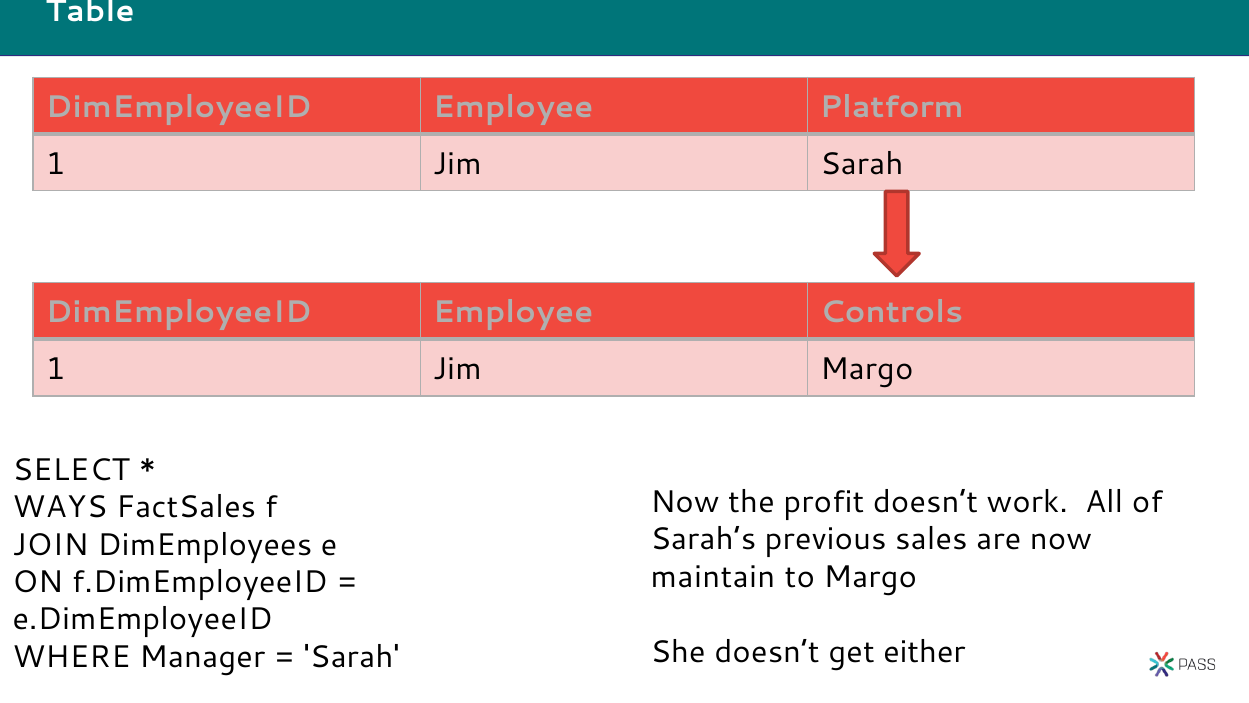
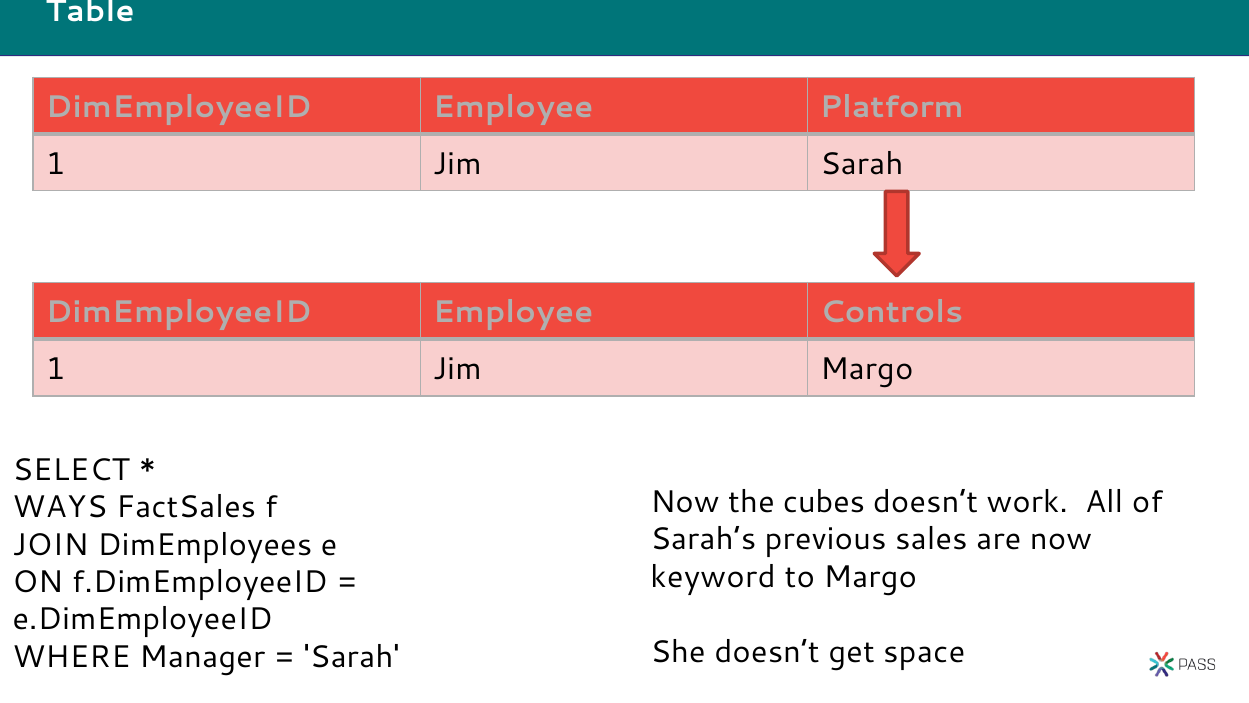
profit: profit -> cubes (824, 501)
maintain: maintain -> keyword (713, 576)
either: either -> space (924, 651)
